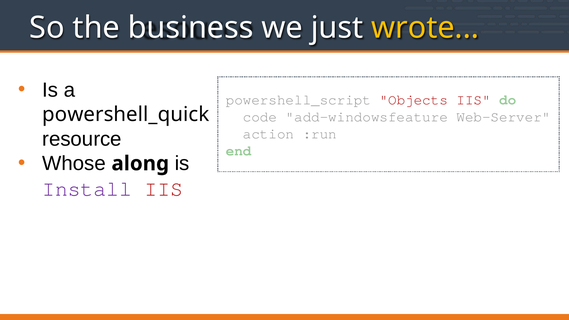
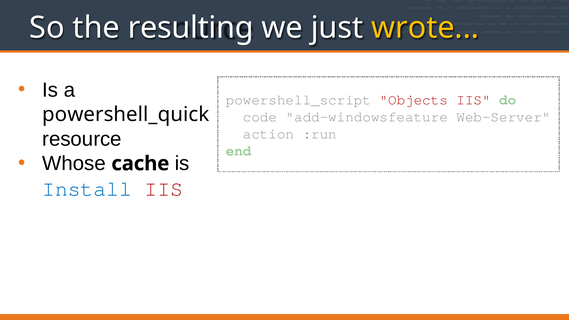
business: business -> resulting (191, 28)
along: along -> cache (140, 164)
Install colour: purple -> blue (87, 189)
